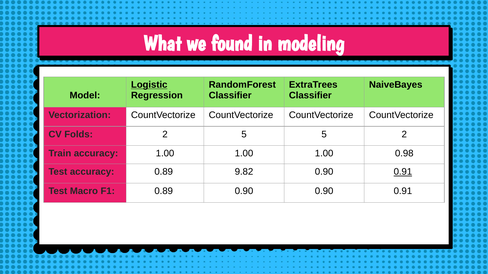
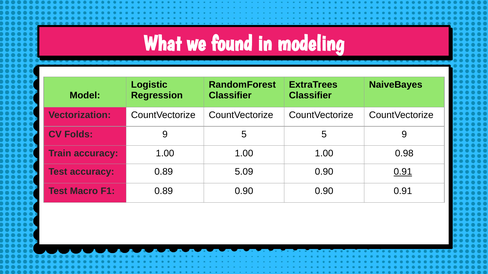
Logistic underline: present -> none (149, 85)
Folds 2: 2 -> 9 (165, 135)
5 2: 2 -> 9 (404, 135)
9.82: 9.82 -> 5.09 (244, 172)
